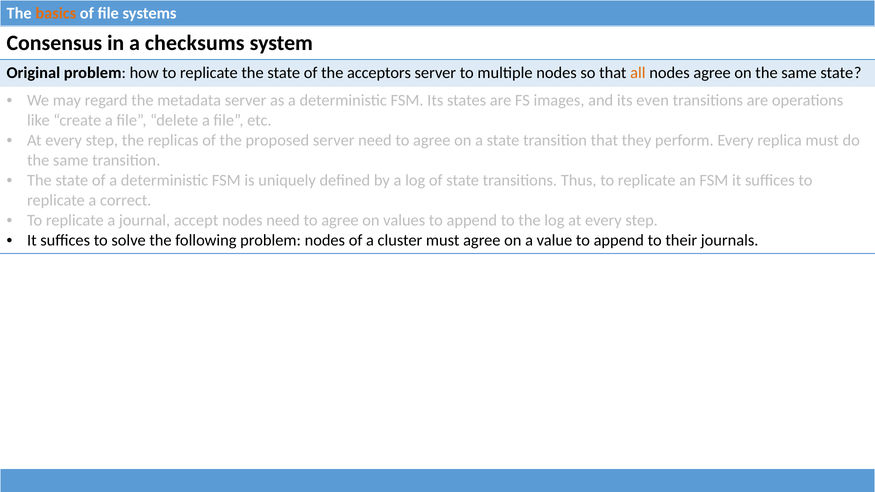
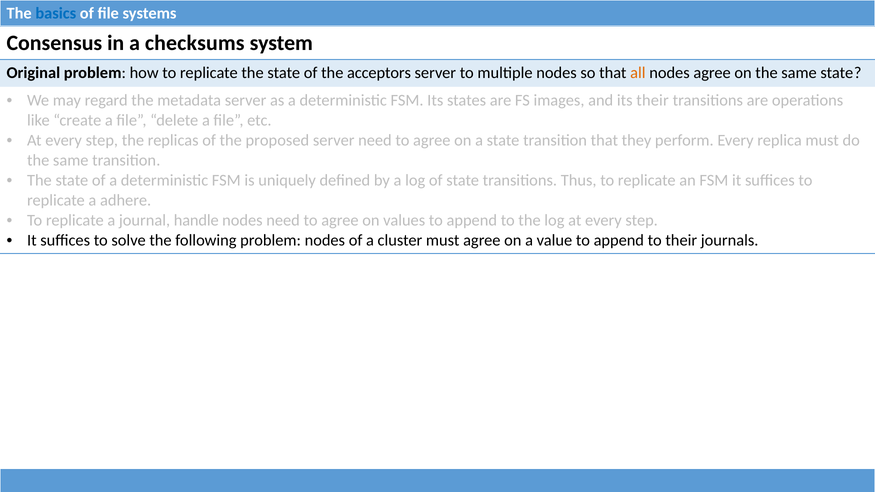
basics colour: orange -> blue (56, 13)
its even: even -> their (653, 100)
correct: correct -> adhere (126, 201)
accept: accept -> handle (196, 221)
